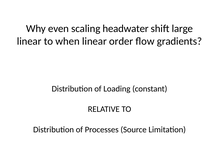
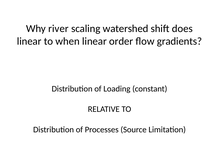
even: even -> river (58, 29)
headwater: headwater -> watershed (126, 29)
large: large -> does (182, 29)
